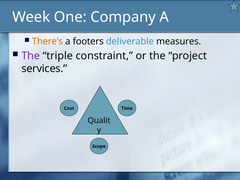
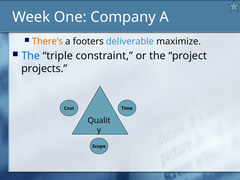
measures: measures -> maximize (179, 41)
The colour: purple -> blue (31, 56)
services: services -> projects (44, 68)
